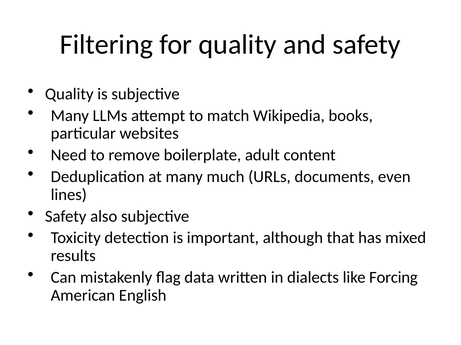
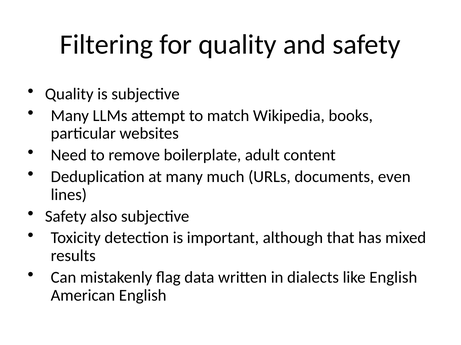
like Forcing: Forcing -> English (393, 278)
